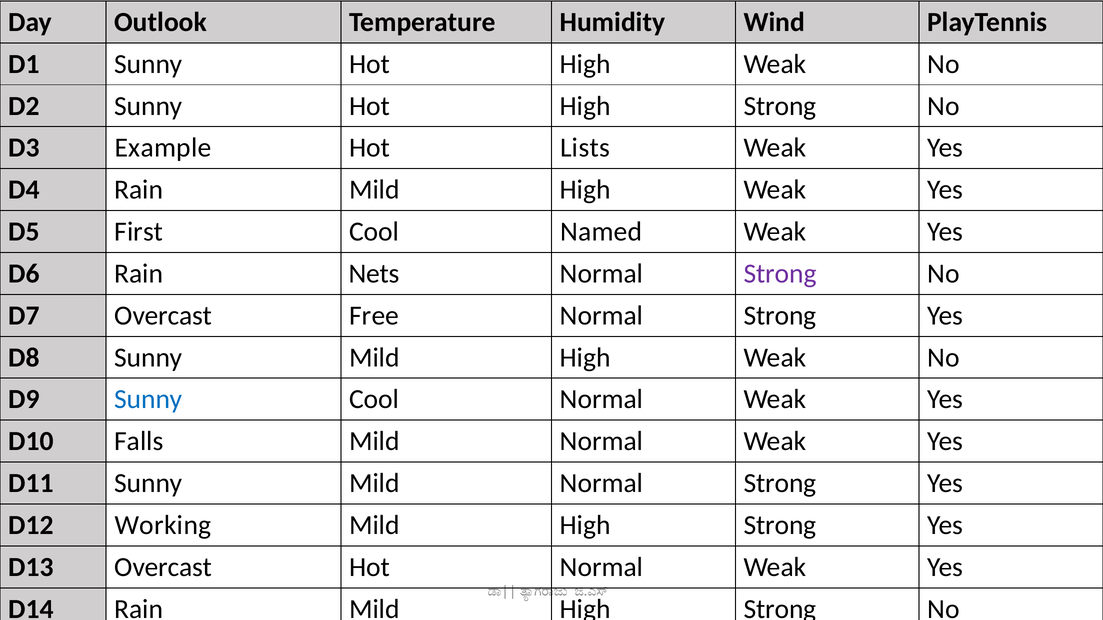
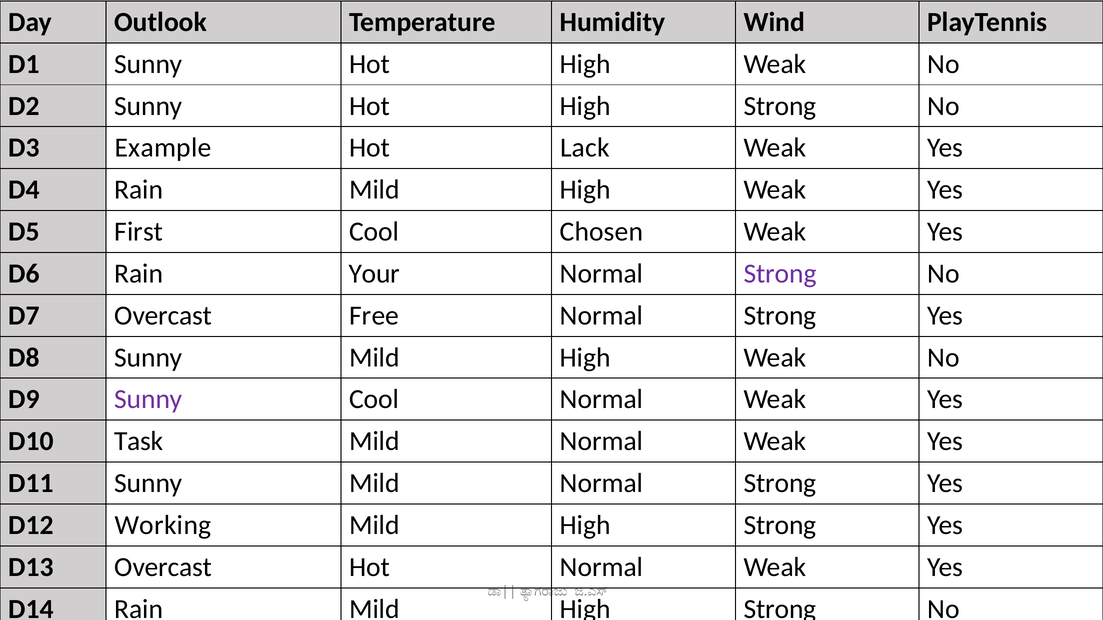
Lists: Lists -> Lack (585, 148)
Named: Named -> Chosen (601, 232)
Nets: Nets -> Your (374, 274)
Sunny colour: blue -> purple (148, 400)
Falls: Falls -> Task (139, 442)
